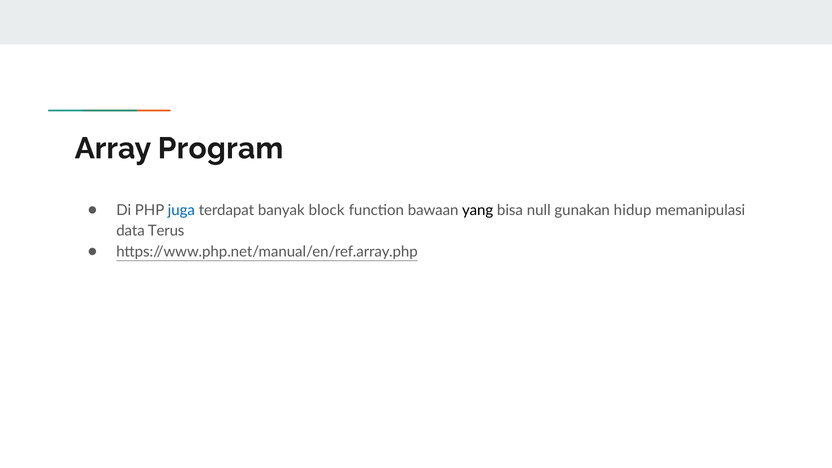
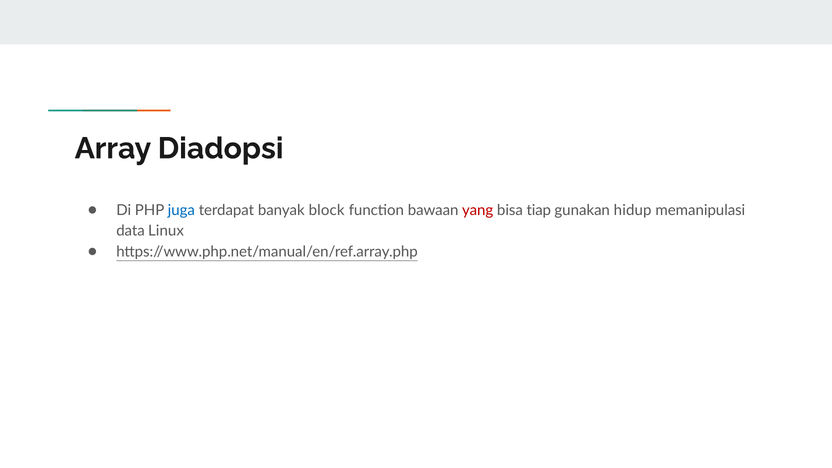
Program: Program -> Diadopsi (221, 148)
yang colour: black -> red (478, 210)
null: null -> tiap (539, 210)
Terus: Terus -> Linux (166, 231)
